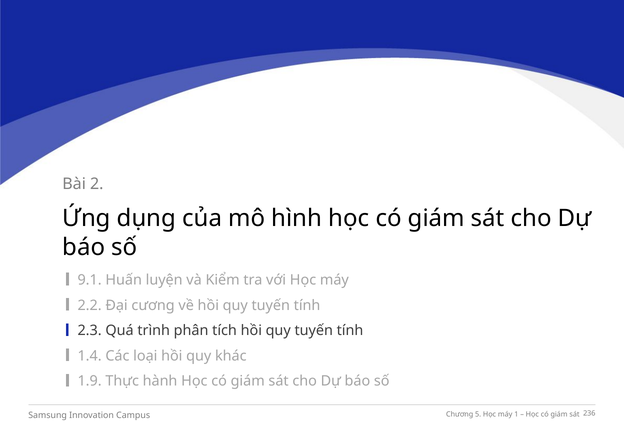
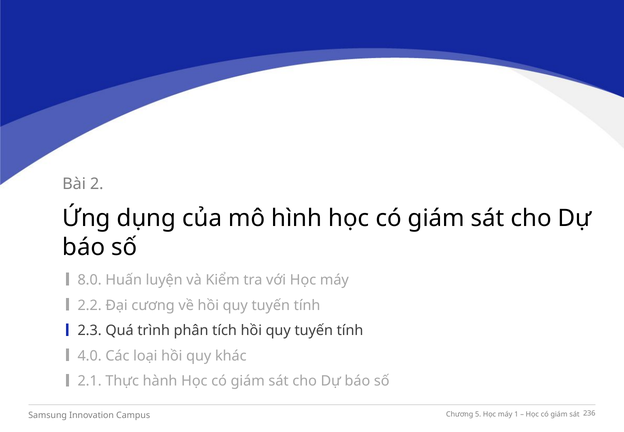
9.1: 9.1 -> 8.0 (90, 280)
1.4: 1.4 -> 4.0 (90, 356)
1.9: 1.9 -> 2.1 (90, 381)
